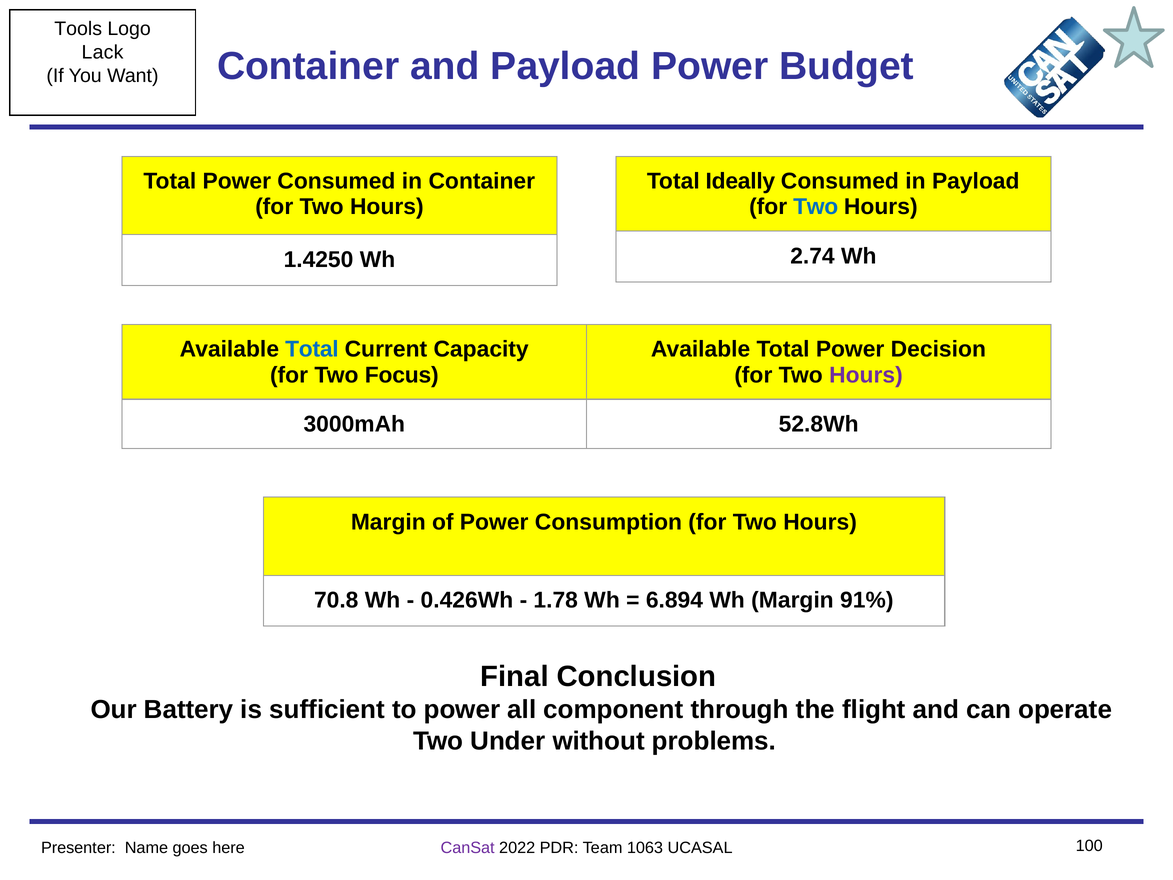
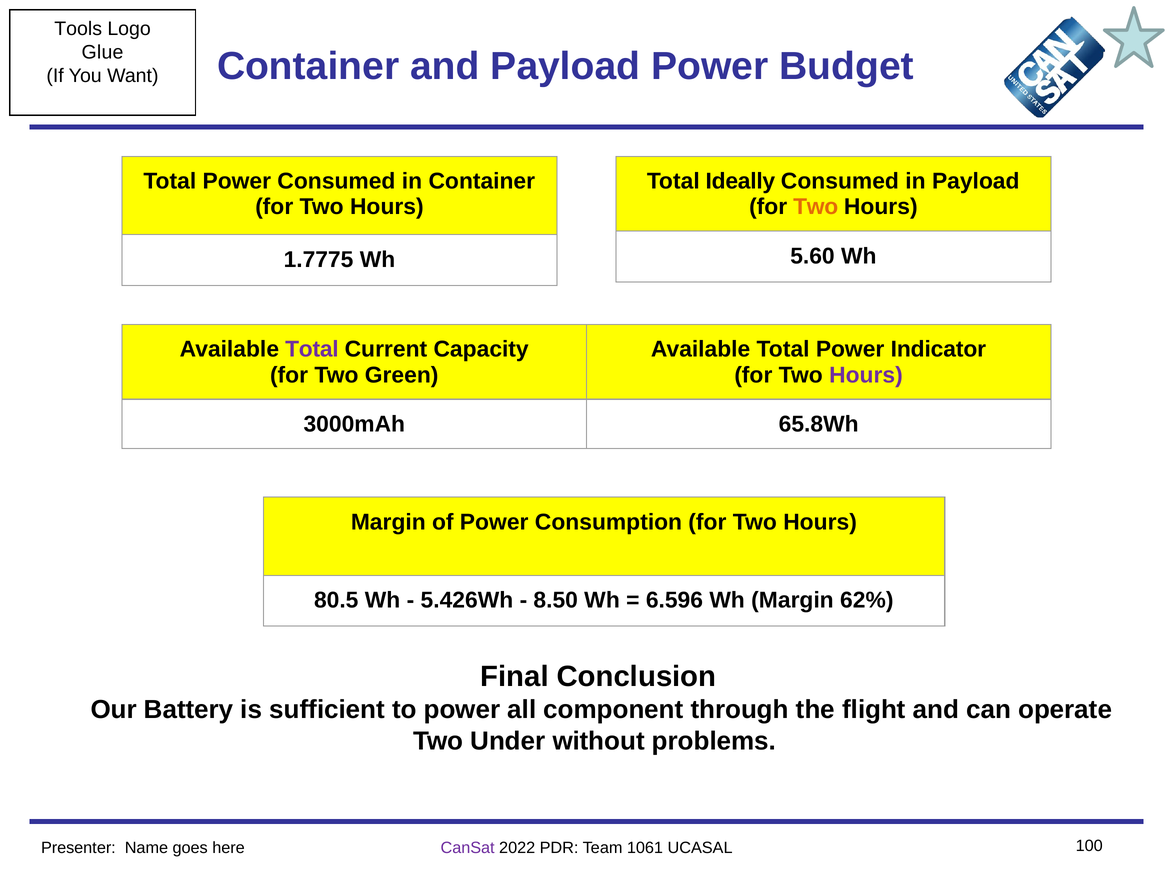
Lack: Lack -> Glue (103, 52)
Two colour: blue -> orange (816, 207)
2.74: 2.74 -> 5.60 (812, 256)
1.4250: 1.4250 -> 1.7775 (318, 259)
Total colour: blue -> purple (312, 349)
Decision: Decision -> Indicator (938, 349)
Focus: Focus -> Green (402, 375)
52.8Wh: 52.8Wh -> 65.8Wh (819, 424)
70.8: 70.8 -> 80.5 (336, 600)
0.426Wh: 0.426Wh -> 5.426Wh (467, 600)
1.78: 1.78 -> 8.50 (556, 600)
6.894: 6.894 -> 6.596 (674, 600)
91%: 91% -> 62% (867, 600)
1063: 1063 -> 1061 (645, 848)
